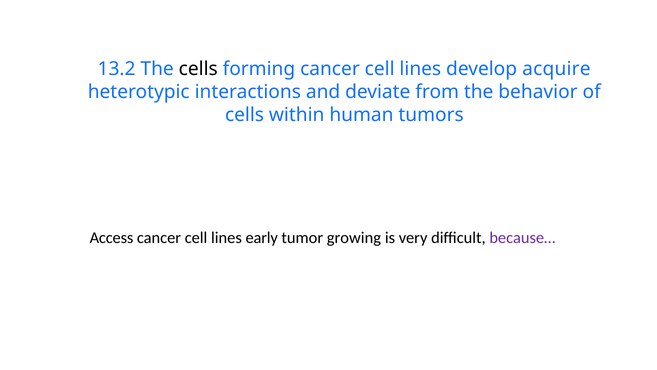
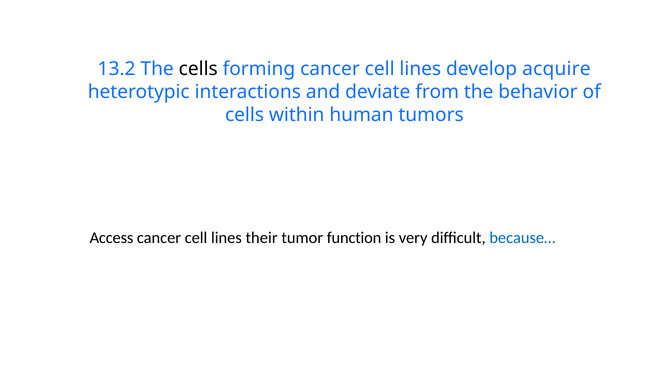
early: early -> their (262, 237)
growing: growing -> function (354, 237)
because… colour: purple -> blue (522, 237)
